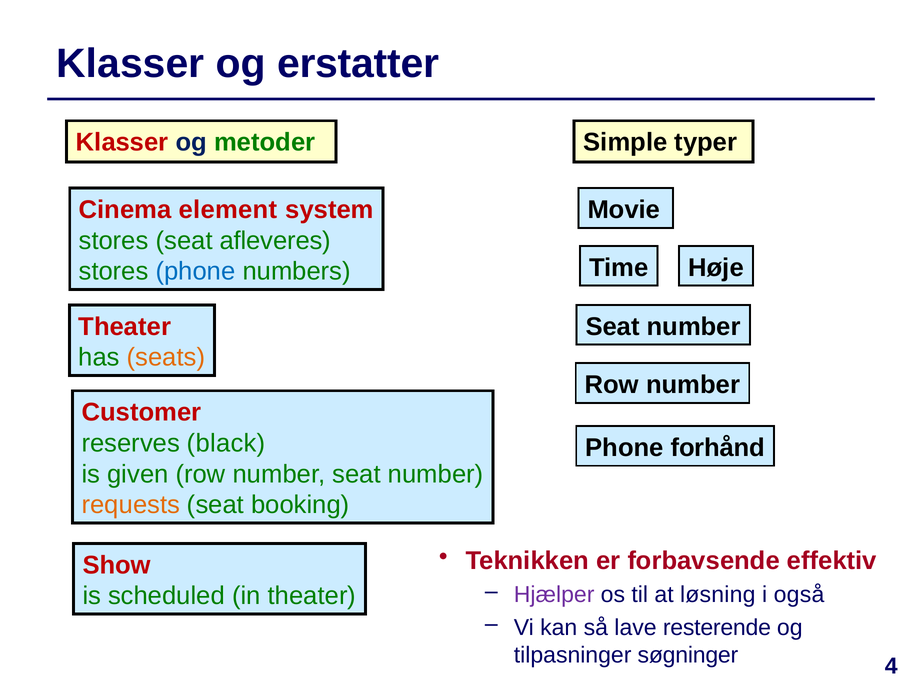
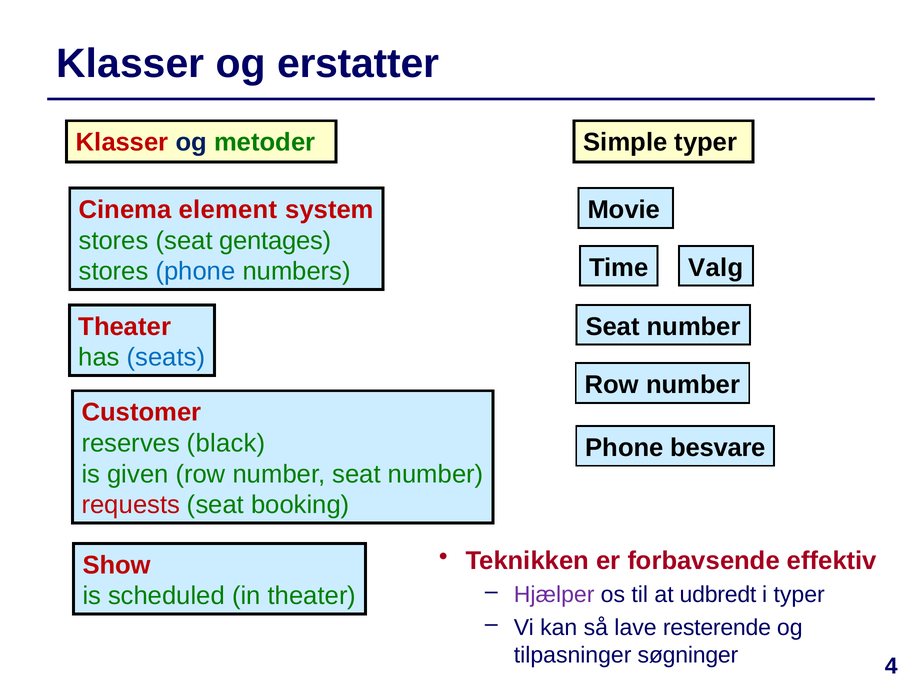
afleveres: afleveres -> gentages (275, 240)
Høje: Høje -> Valg (716, 267)
seats colour: orange -> blue (166, 357)
forhånd: forhånd -> besvare (718, 447)
requests colour: orange -> red (131, 504)
løsning: løsning -> udbredt (718, 594)
i også: også -> typer (799, 594)
